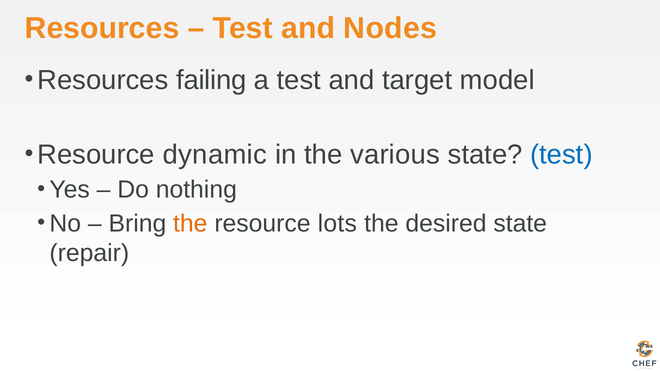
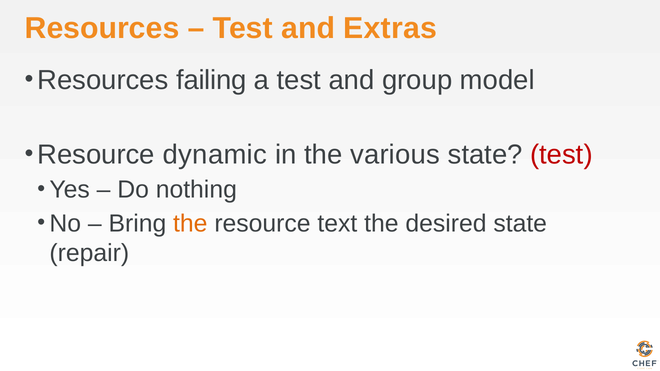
Nodes: Nodes -> Extras (390, 29)
target: target -> group (417, 80)
test colour: blue -> red (561, 155)
lots: lots -> text (337, 224)
